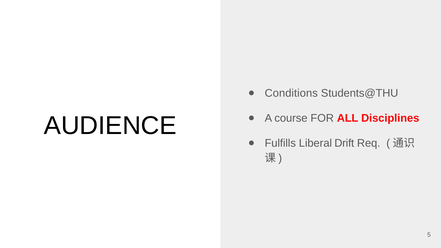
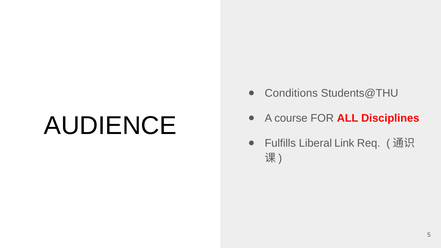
Drift: Drift -> Link (344, 143)
